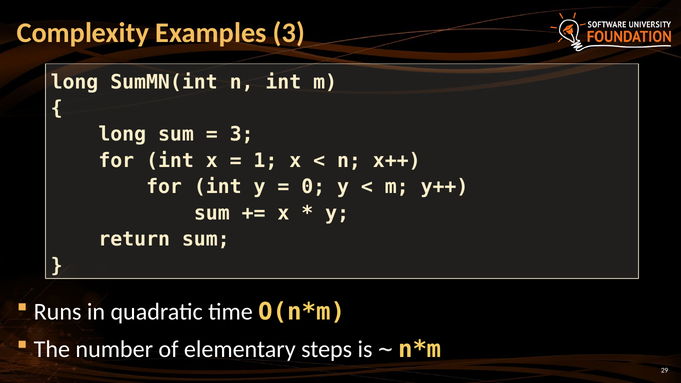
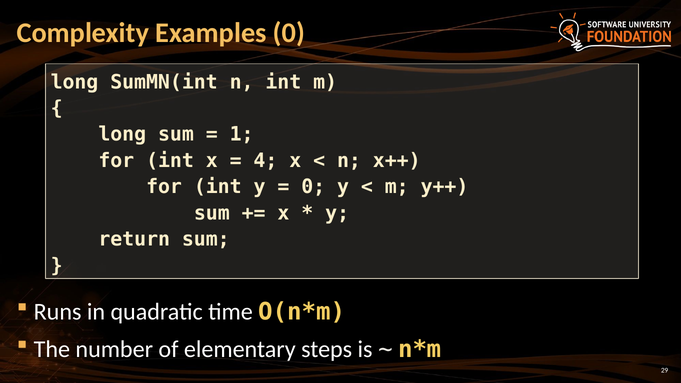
Examples 3: 3 -> 0 (289, 33)
3: 3 -> 1 (242, 134)
1: 1 -> 4 (265, 161)
